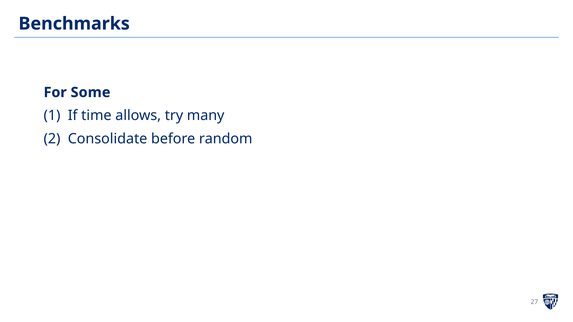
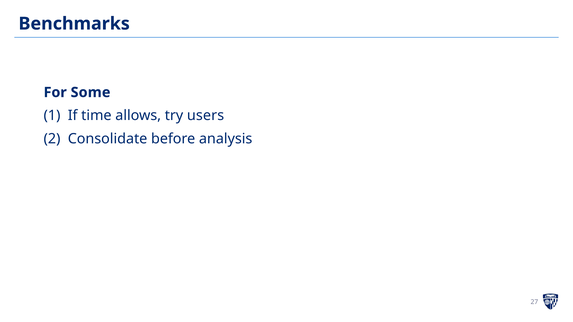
many: many -> users (206, 116)
random: random -> analysis (226, 139)
